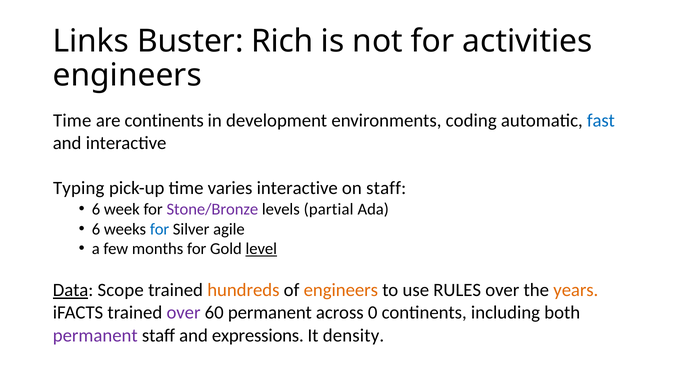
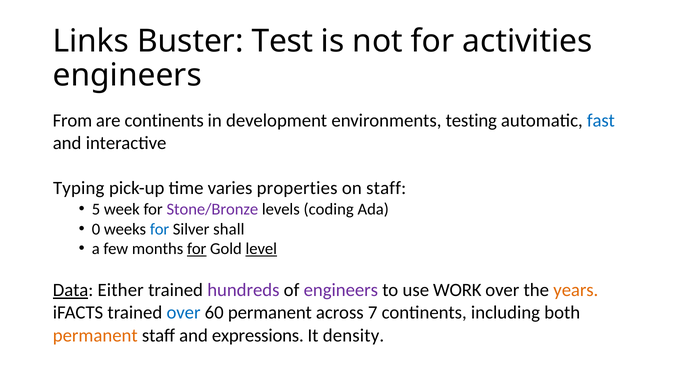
Rich: Rich -> Test (282, 41)
Time: Time -> From (72, 120)
coding: coding -> testing (471, 120)
varies interactive: interactive -> properties (297, 188)
6: 6 -> 5 (96, 209)
partial: partial -> coding (329, 209)
6: 6 -> 0 (96, 229)
agile: agile -> shall (229, 229)
for underline: none -> present (197, 249)
Scope: Scope -> Either (121, 290)
hundreds colour: orange -> purple (243, 290)
engineers colour: orange -> purple (341, 290)
RULES: RULES -> WORK (457, 290)
over colour: purple -> blue (184, 313)
0: 0 -> 7 (373, 313)
permanent colour: purple -> orange (95, 335)
